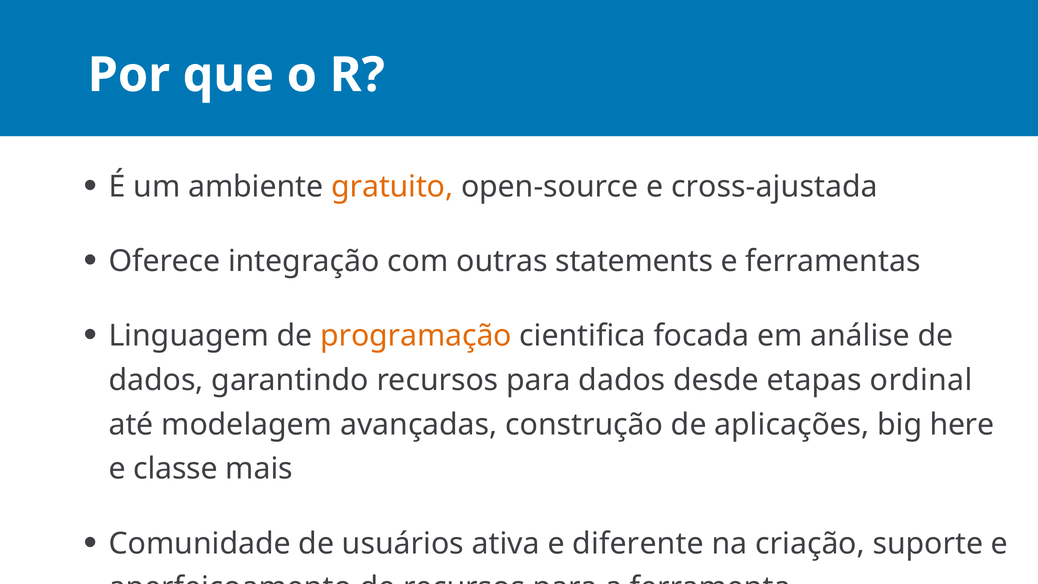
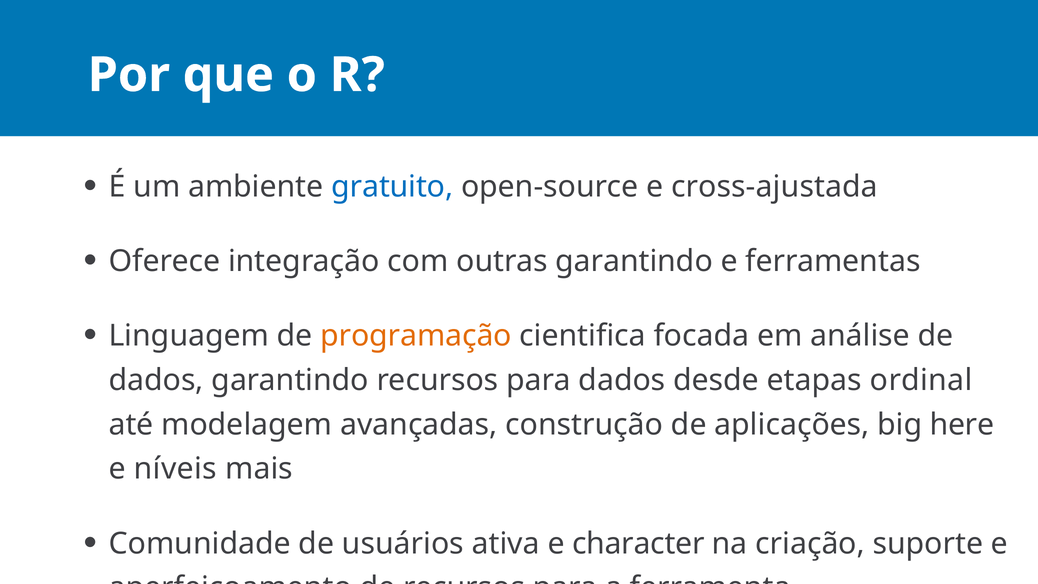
gratuito colour: orange -> blue (392, 187)
outras statements: statements -> garantindo (634, 261)
classe: classe -> níveis (175, 469)
diferente: diferente -> character (638, 543)
